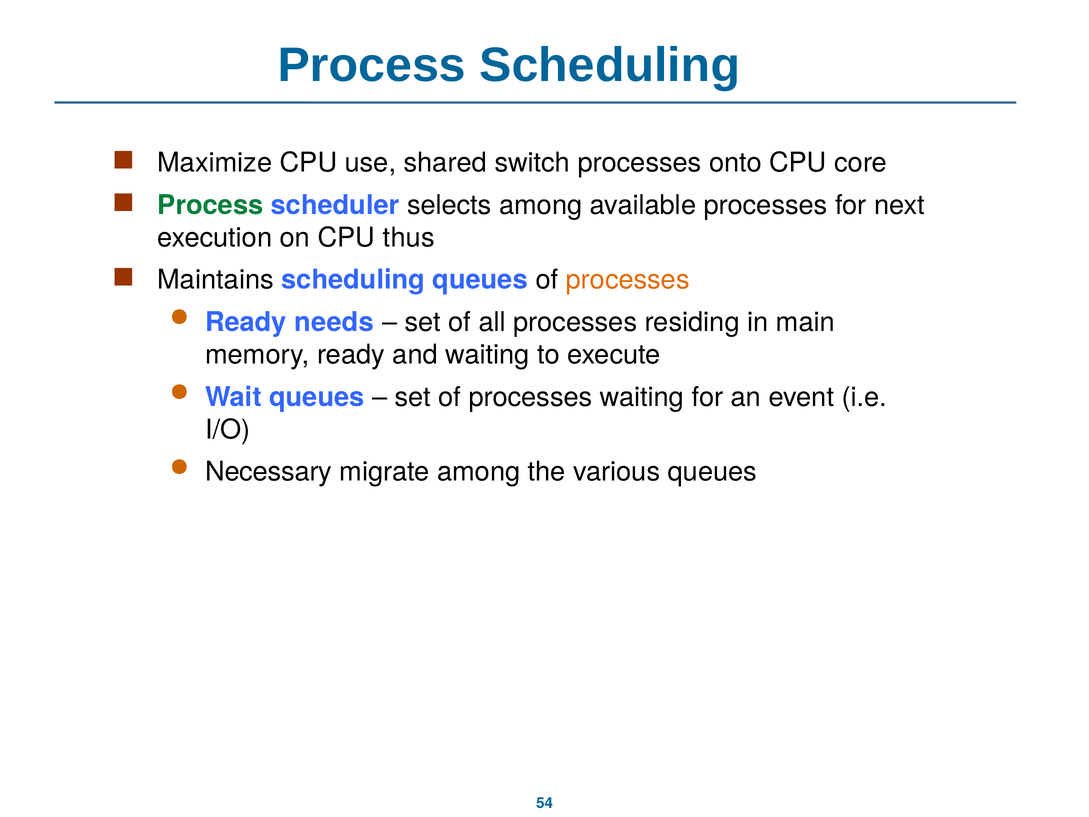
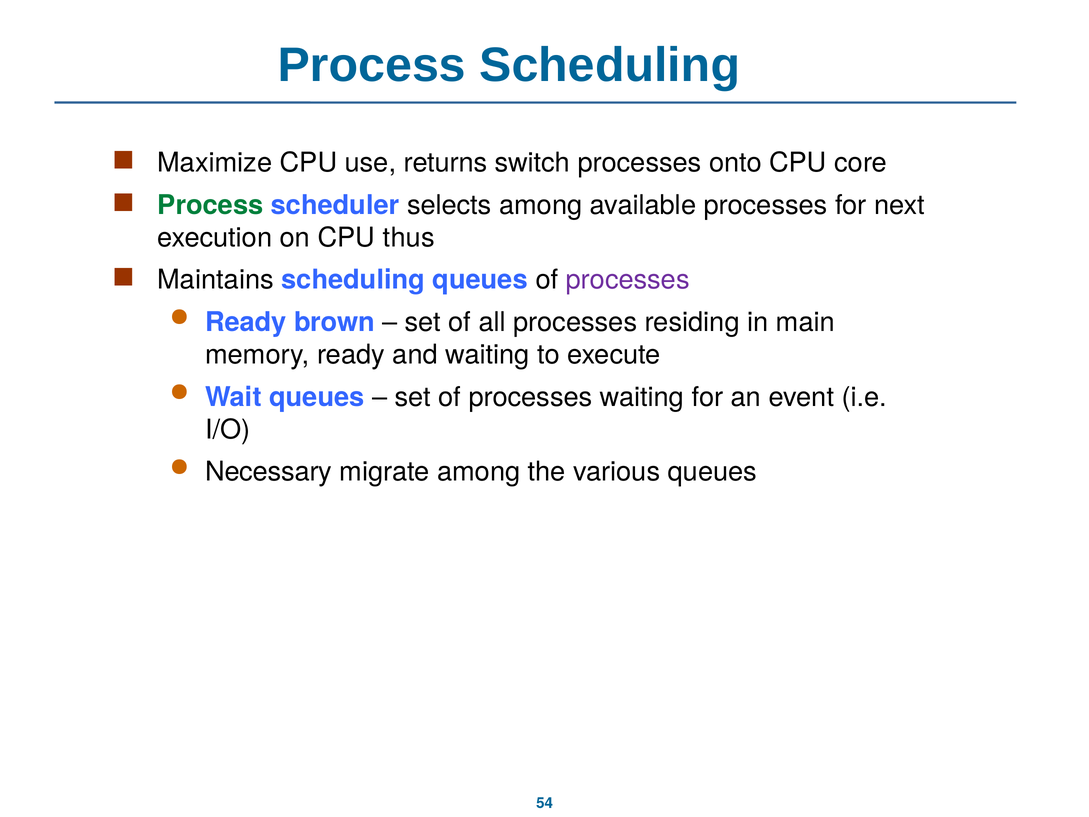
shared: shared -> returns (445, 163)
processes colour: orange -> purple (628, 280)
needs: needs -> brown (334, 322)
